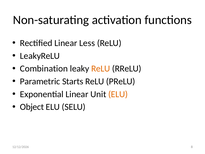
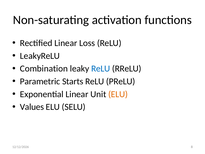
Less: Less -> Loss (87, 43)
ReLU colour: orange -> blue (101, 69)
Object: Object -> Values (32, 107)
